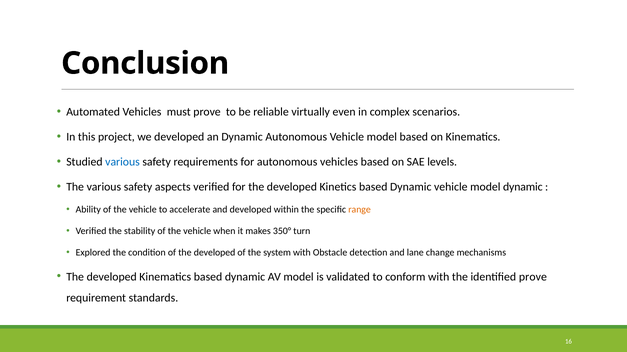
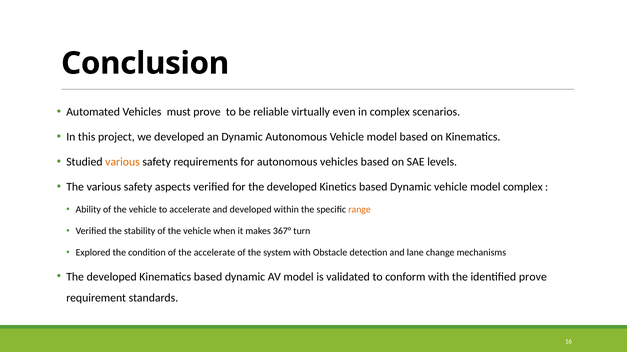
various colour: blue -> orange (123, 162)
model dynamic: dynamic -> complex (523, 187)
350°: 350° -> 367° (282, 232)
of the developed: developed -> accelerate (214, 253)
